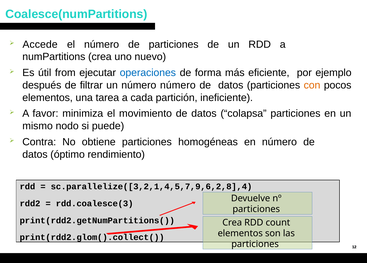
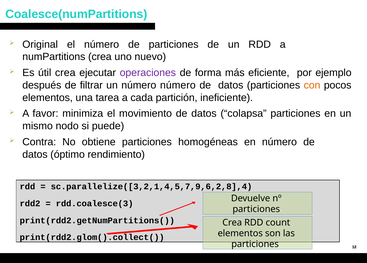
Accede: Accede -> Original (40, 44)
útil from: from -> crea (65, 73)
operaciones colour: blue -> purple (148, 73)
